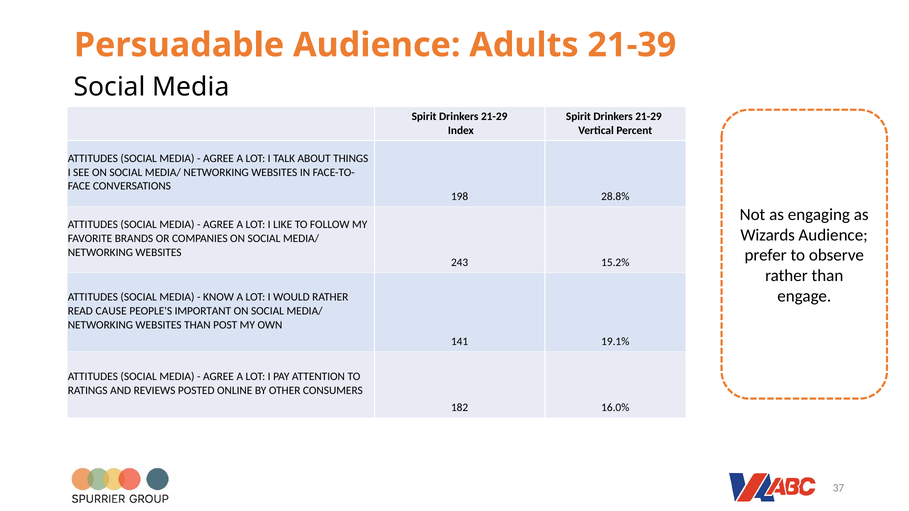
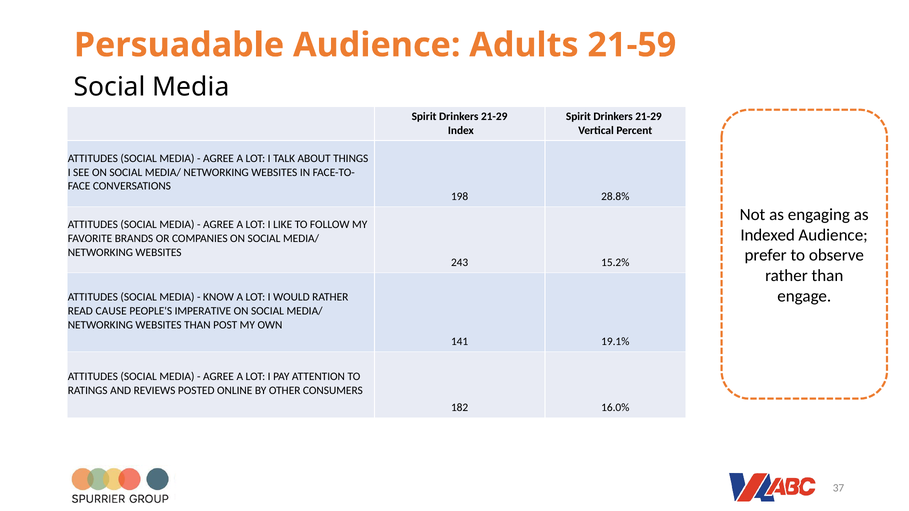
21-39: 21-39 -> 21-59 (632, 45)
Wizards: Wizards -> Indexed (768, 235)
IMPORTANT: IMPORTANT -> IMPERATIVE (203, 311)
